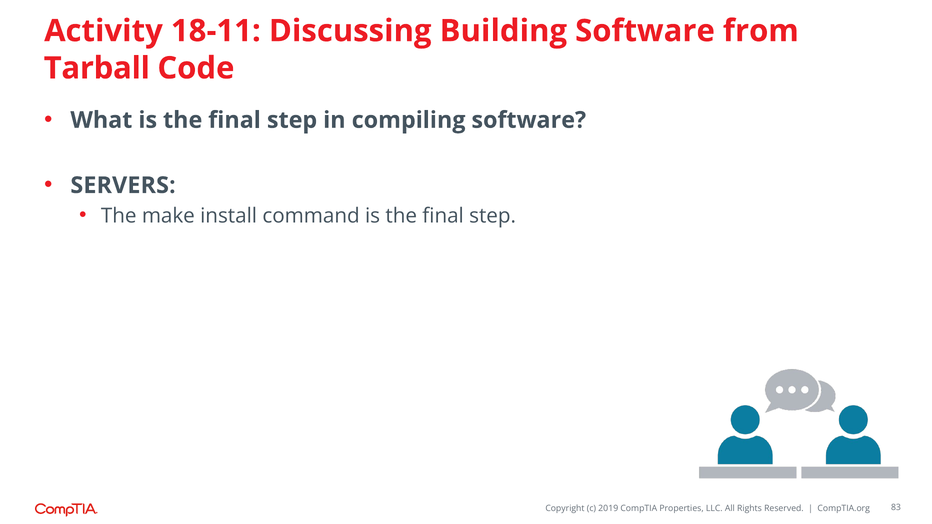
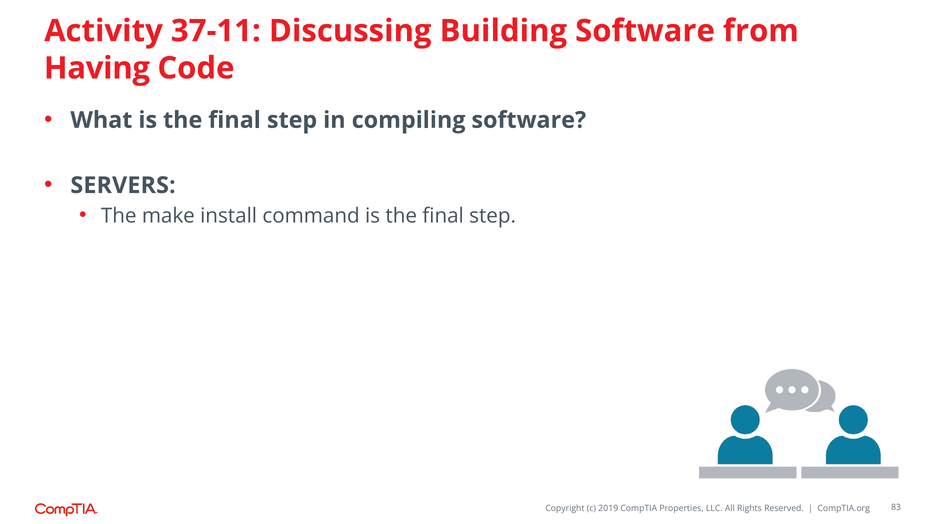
18-11: 18-11 -> 37-11 (216, 31)
Tarball: Tarball -> Having (97, 68)
